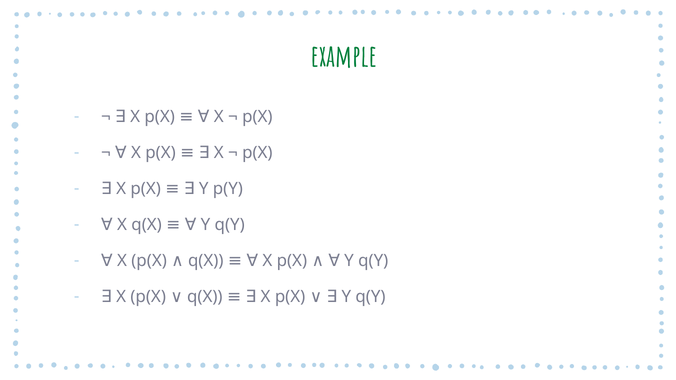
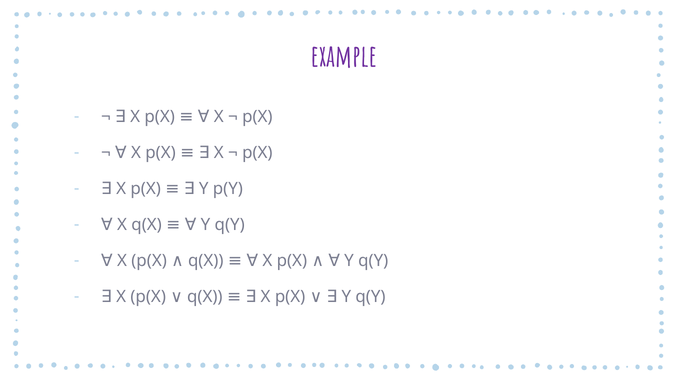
example colour: green -> purple (344, 57)
